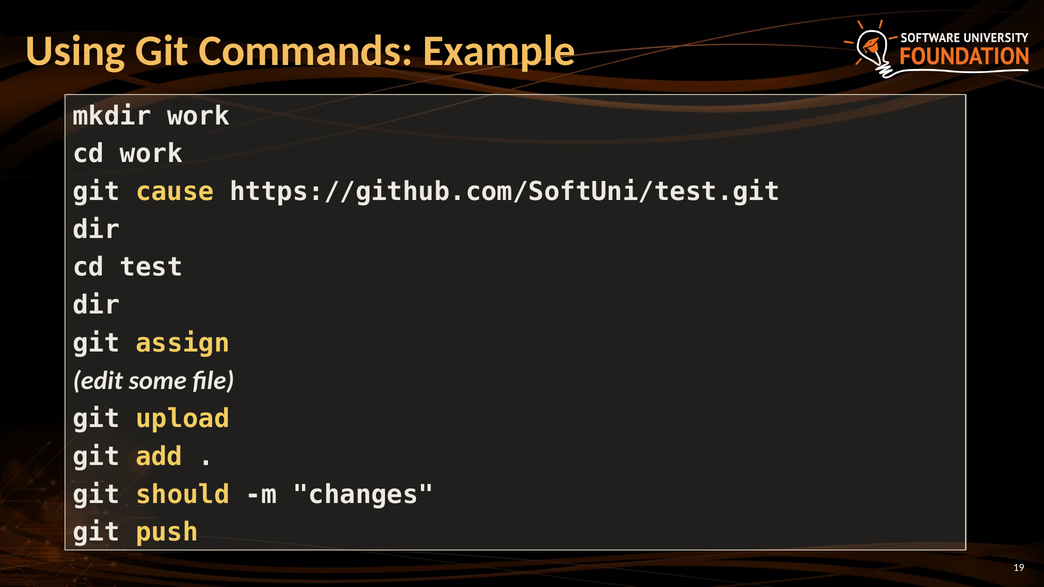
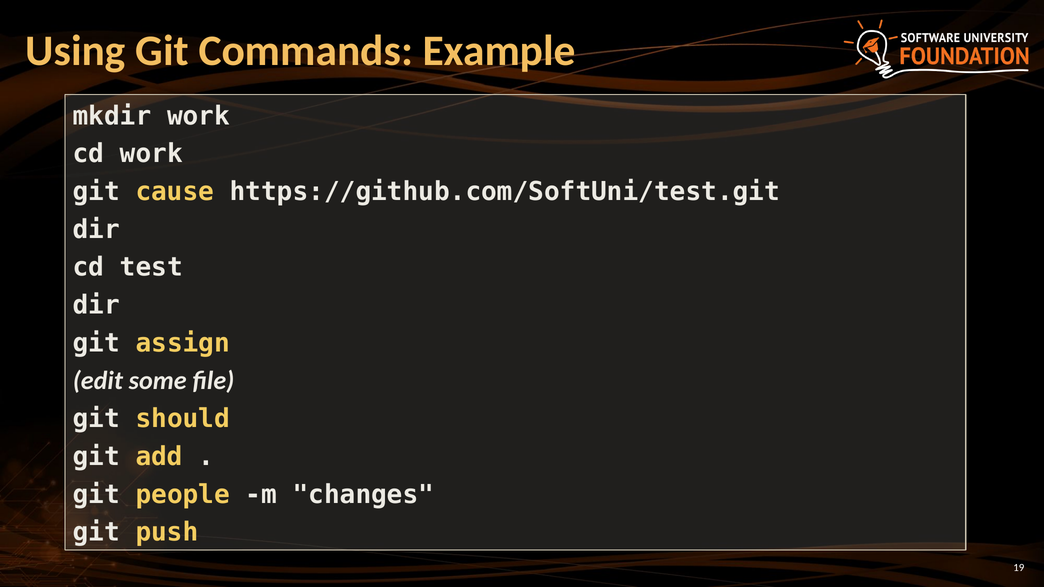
upload: upload -> should (183, 419)
should: should -> people (183, 495)
